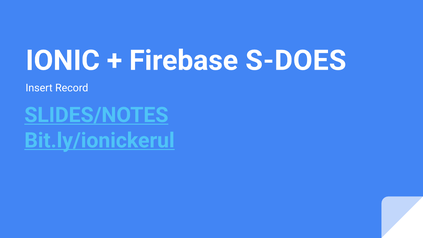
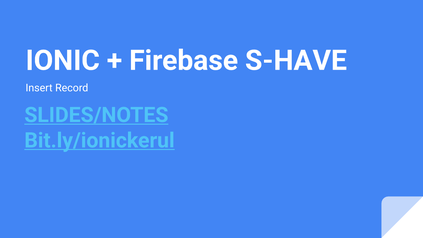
S-DOES: S-DOES -> S-HAVE (296, 61)
